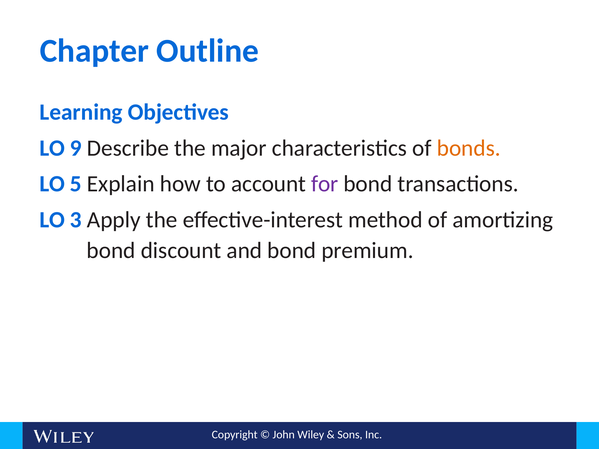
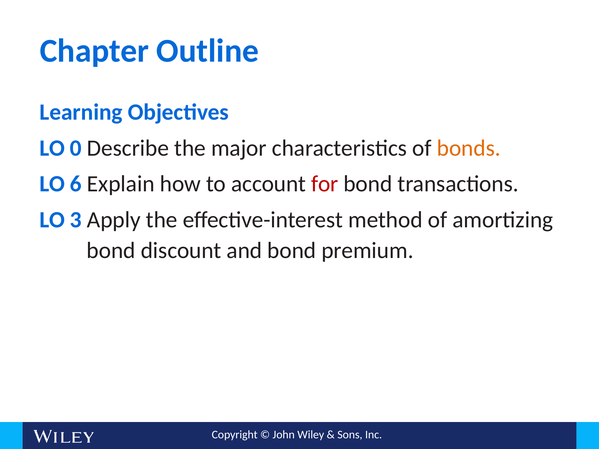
9: 9 -> 0 (76, 148)
5: 5 -> 6 (76, 184)
for colour: purple -> red (325, 184)
